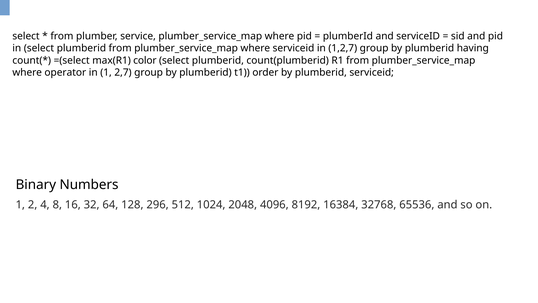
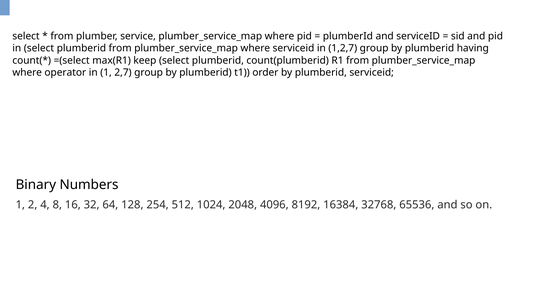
color: color -> keep (145, 60)
296: 296 -> 254 (158, 205)
